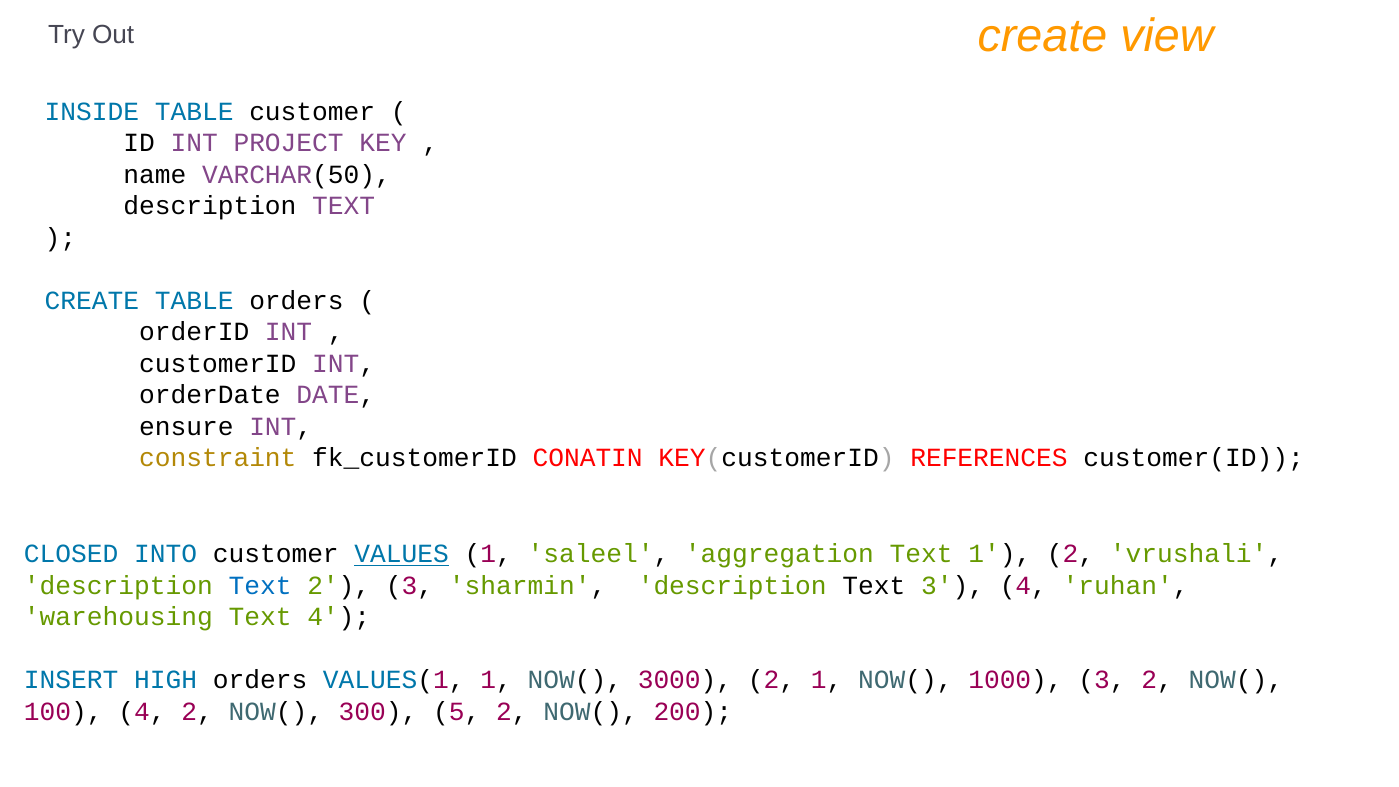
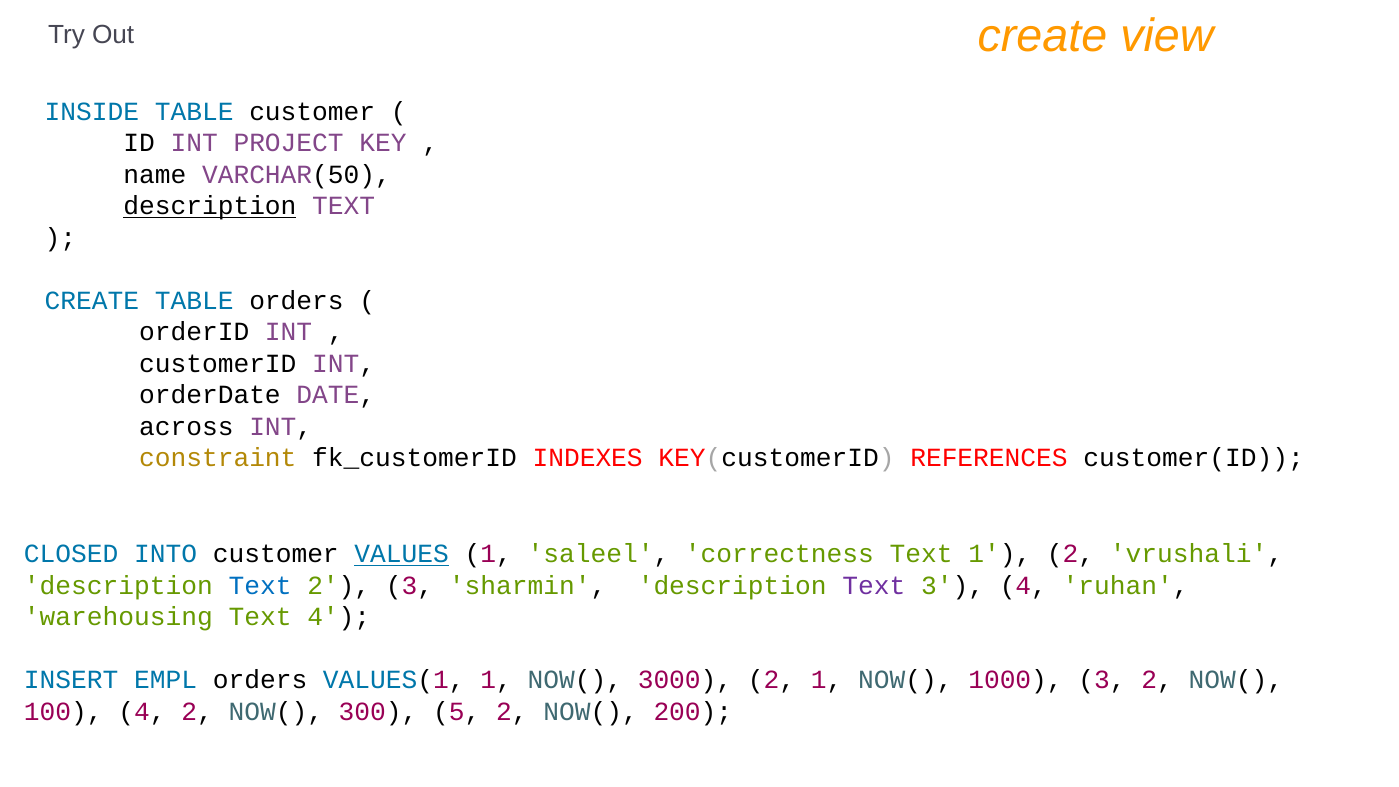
description underline: none -> present (210, 206)
ensure: ensure -> across (186, 427)
CONATIN: CONATIN -> INDEXES (588, 458)
aggregation: aggregation -> correctness (779, 554)
Text colour: black -> purple (874, 586)
HIGH: HIGH -> EMPL (166, 680)
